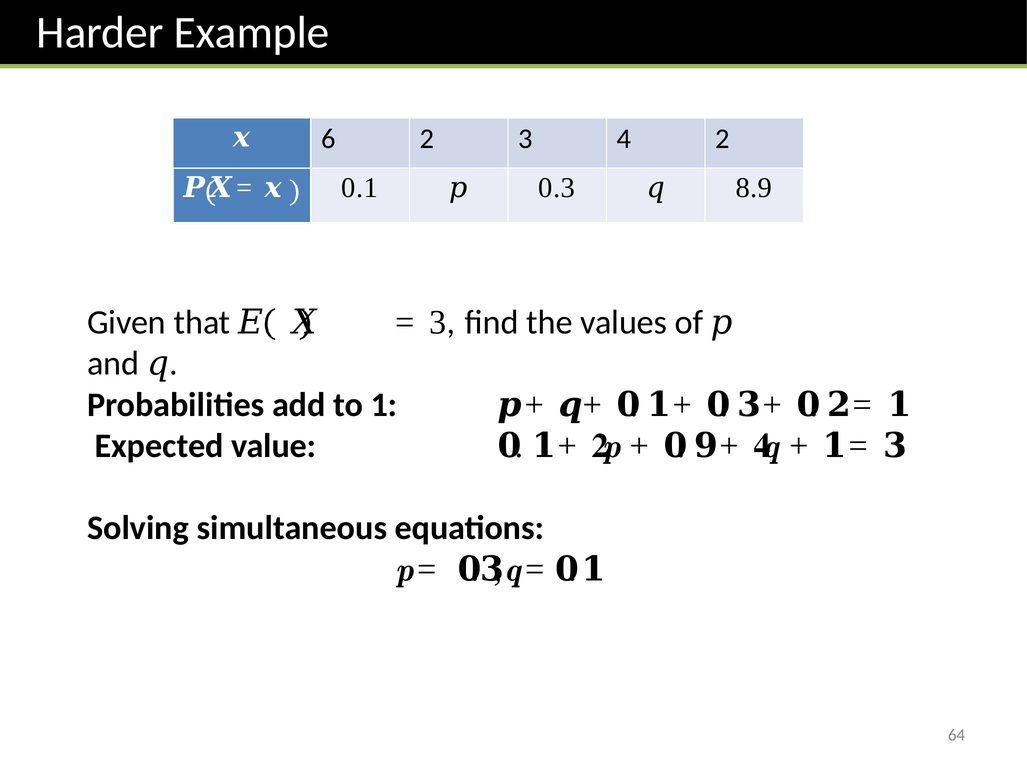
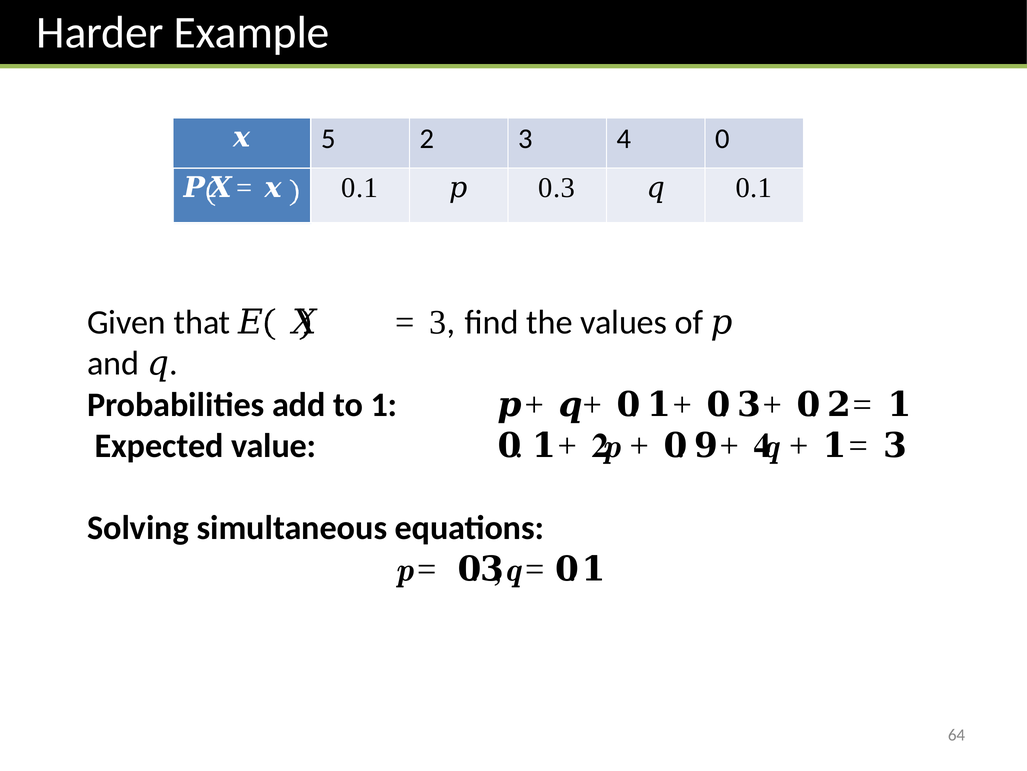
6: 6 -> 5 (328, 139)
4 2: 2 -> 0 (723, 139)
𝑞 8.9: 8.9 -> 0.1 (754, 188)
